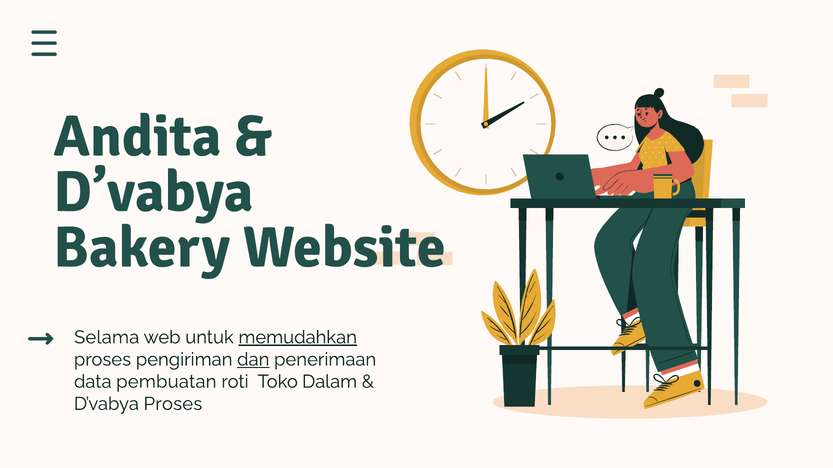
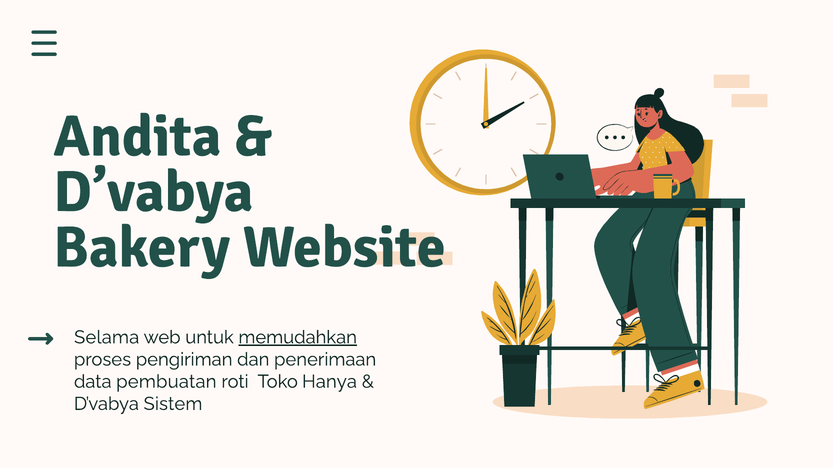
dan underline: present -> none (253, 360)
Dalam: Dalam -> Hanya (329, 382)
D’vabya Proses: Proses -> Sistem (173, 404)
